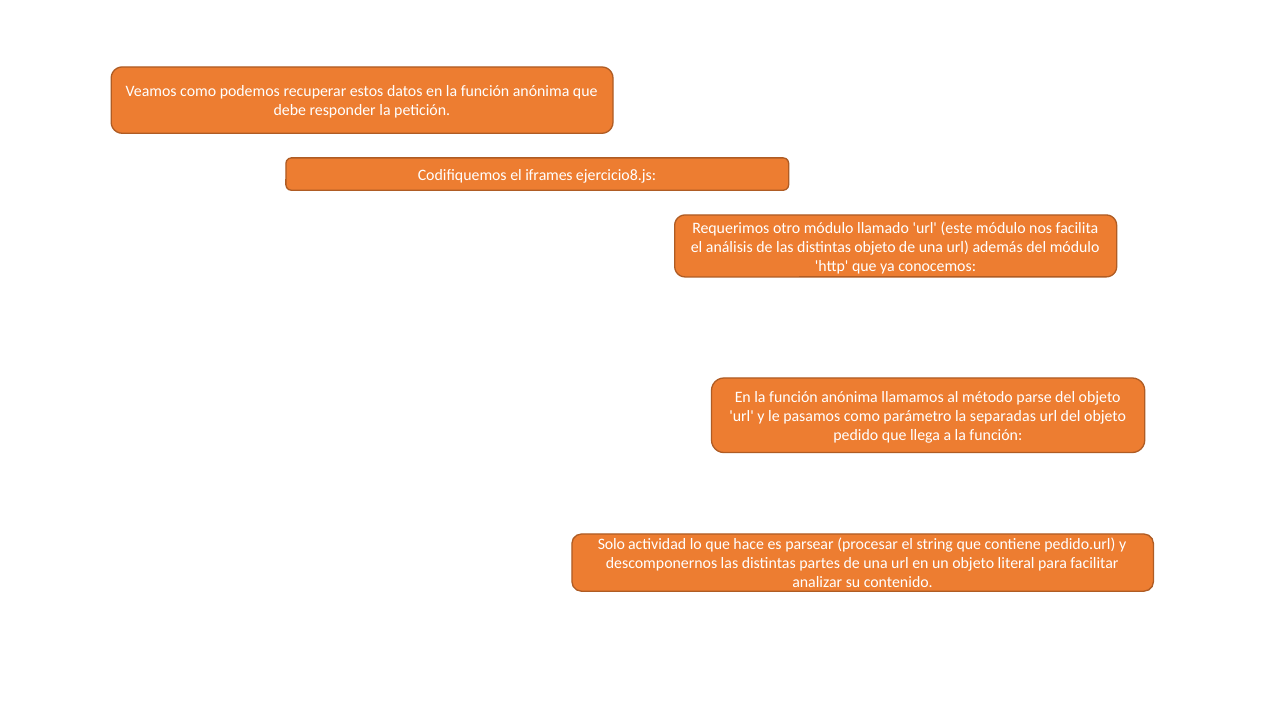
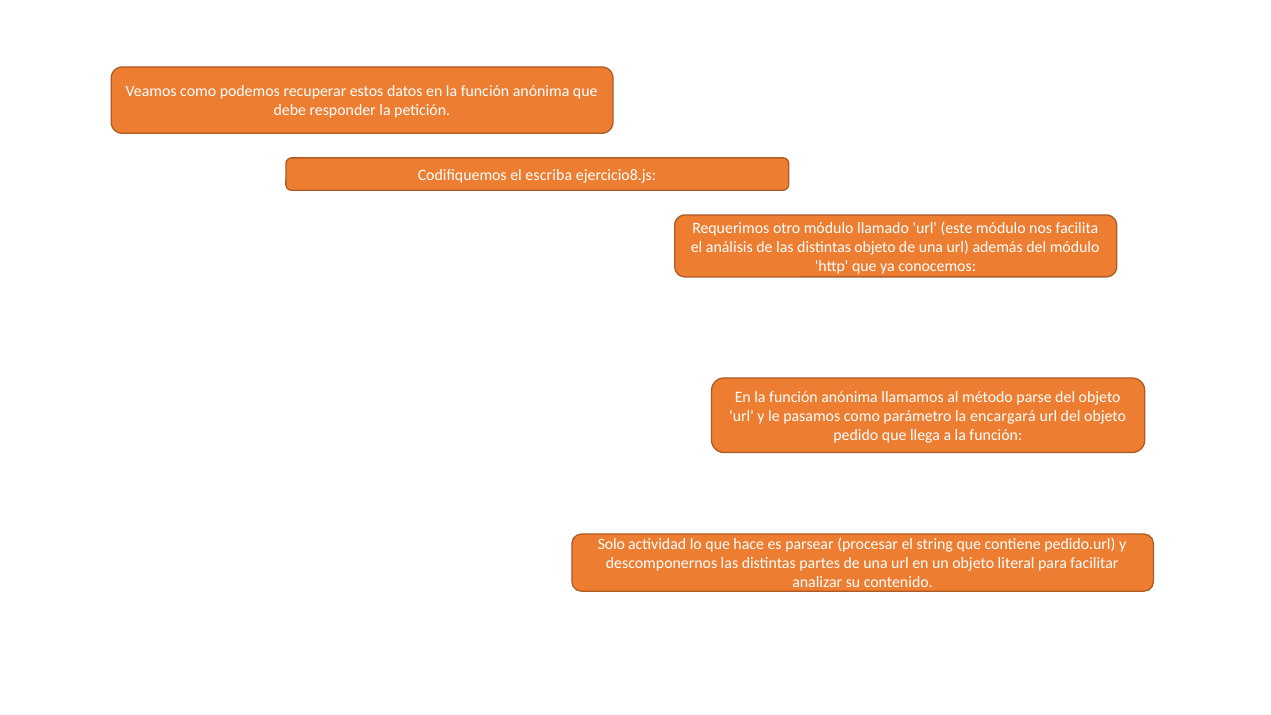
iframes: iframes -> escriba (549, 175)
separadas: separadas -> encargará (1003, 416)
